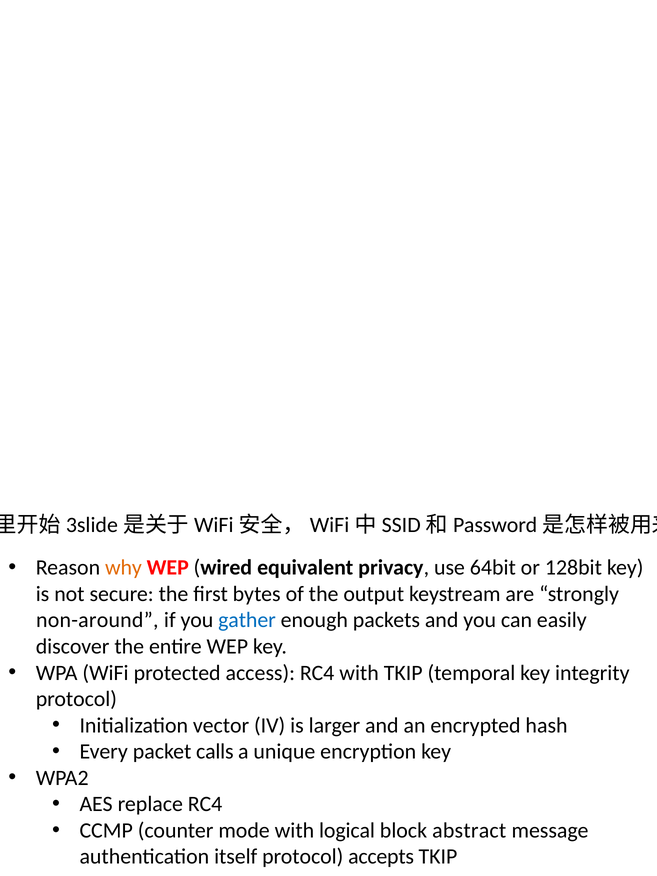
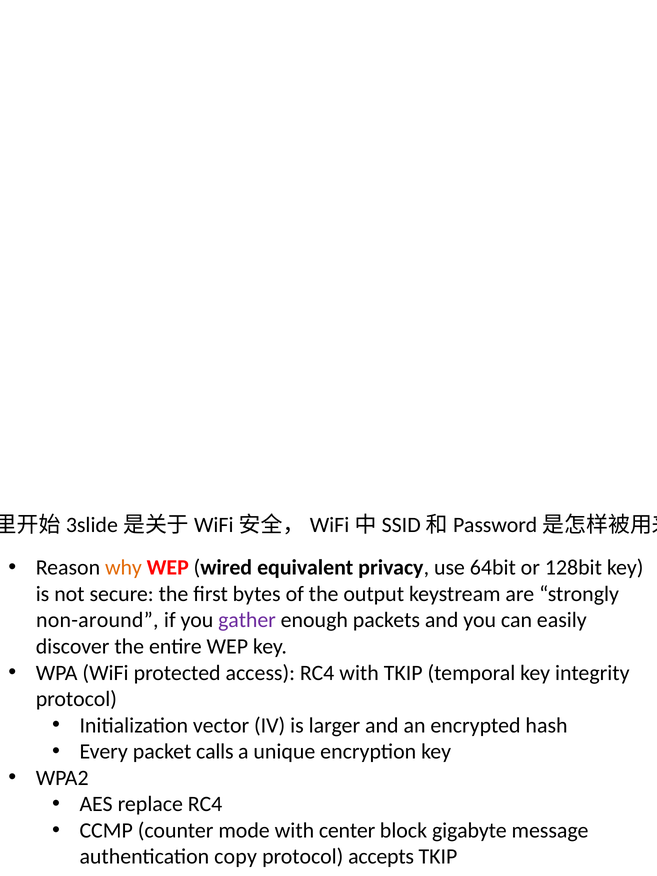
gather colour: blue -> purple (247, 620)
logical: logical -> center (347, 830)
abstract: abstract -> gigabyte (469, 830)
itself: itself -> copy (236, 857)
